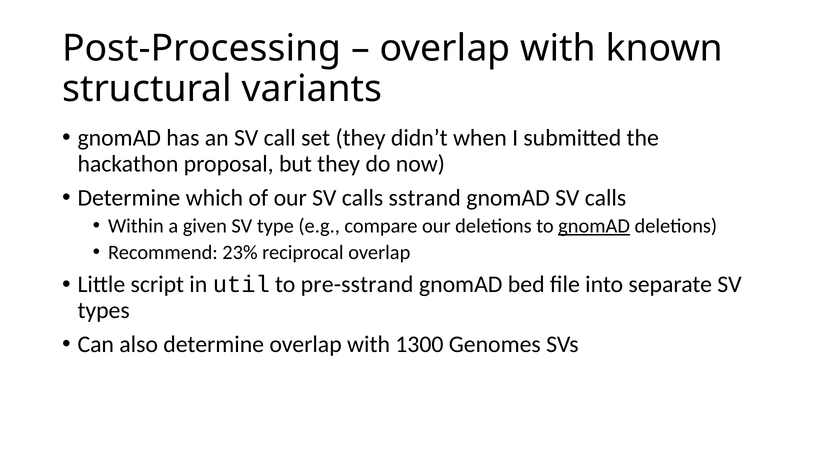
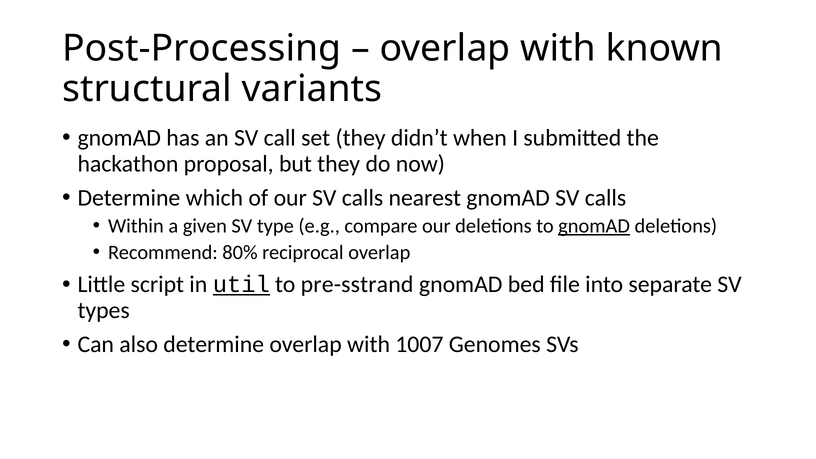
sstrand: sstrand -> nearest (425, 198)
23%: 23% -> 80% (240, 252)
util underline: none -> present (241, 285)
1300: 1300 -> 1007 (419, 345)
